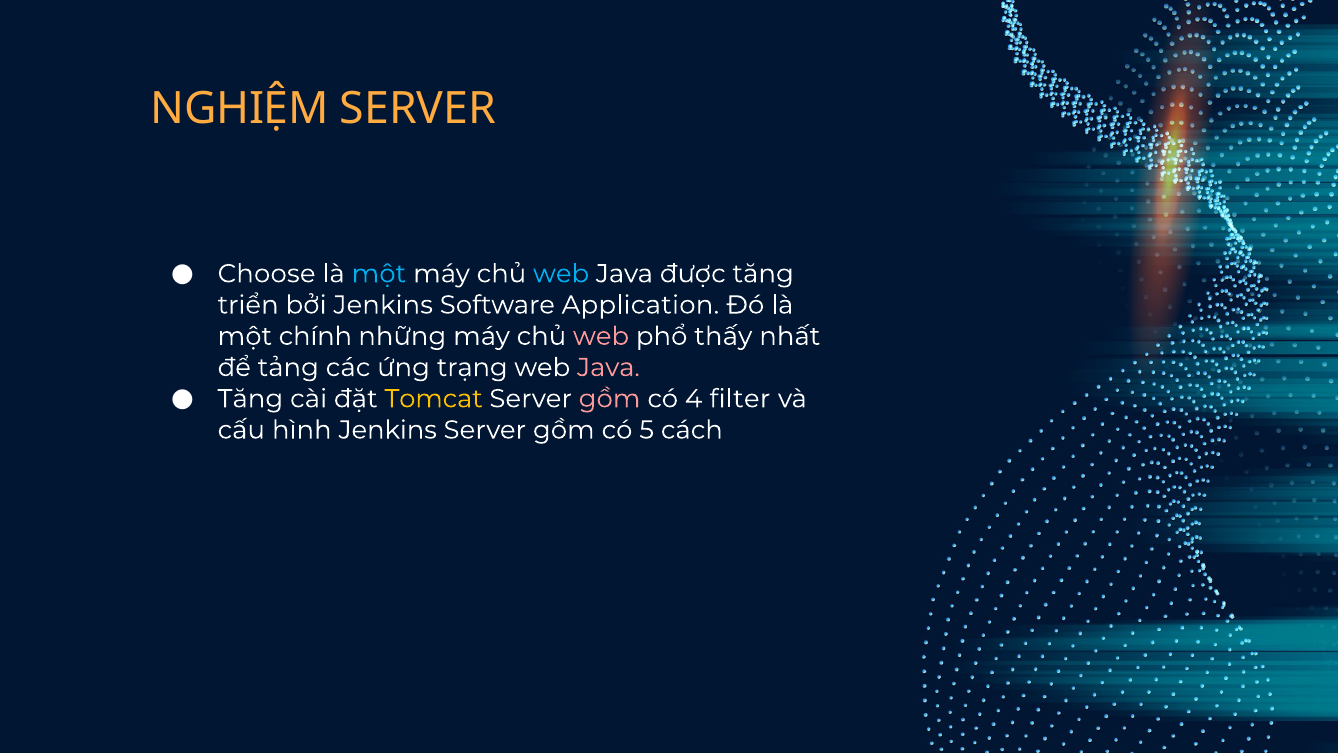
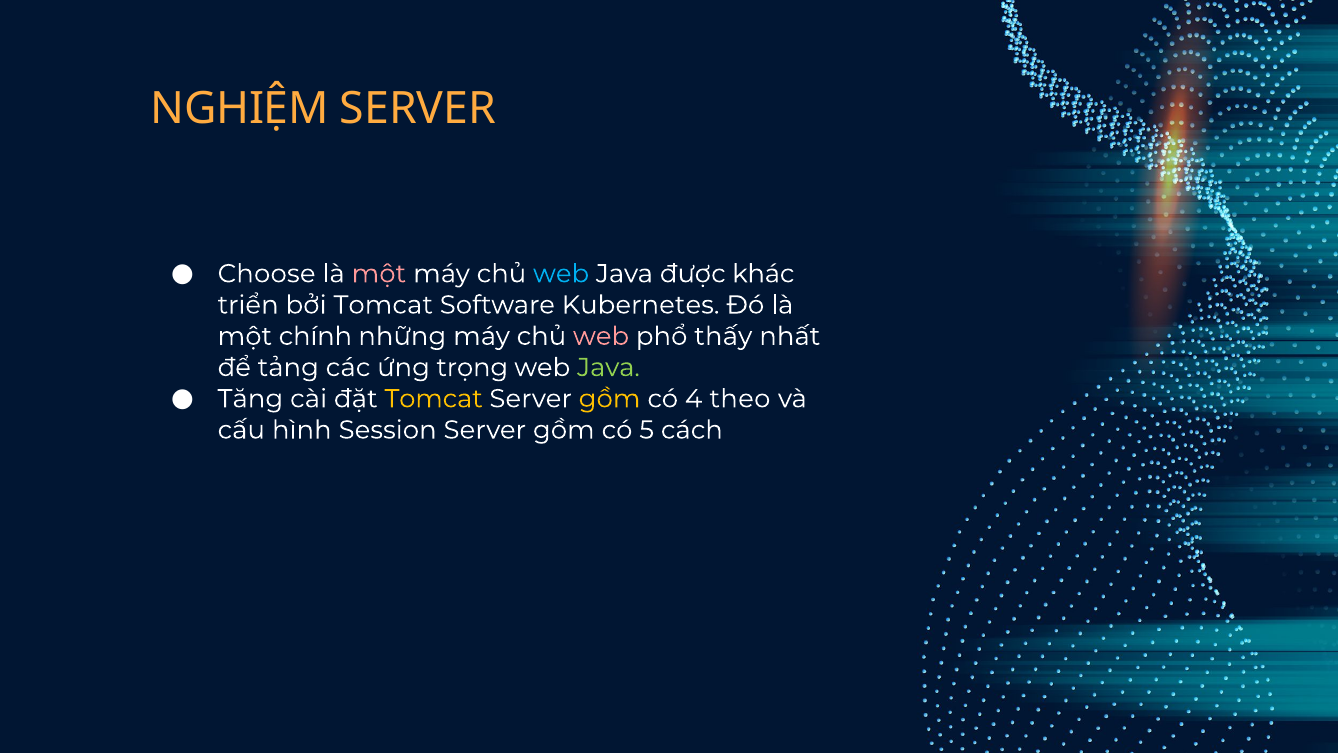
một colour: light blue -> pink (379, 274)
được tăng: tăng -> khác (763, 274)
bởi Jenkins: Jenkins -> Tomcat (383, 305)
Application: Application -> Kubernetes (641, 305)
trạng: trạng -> trọng (472, 367)
Java colour: pink -> light green (609, 367)
gồm colour: pink -> yellow (610, 399)
filter: filter -> theo (740, 399)
hình Jenkins: Jenkins -> Session (388, 430)
